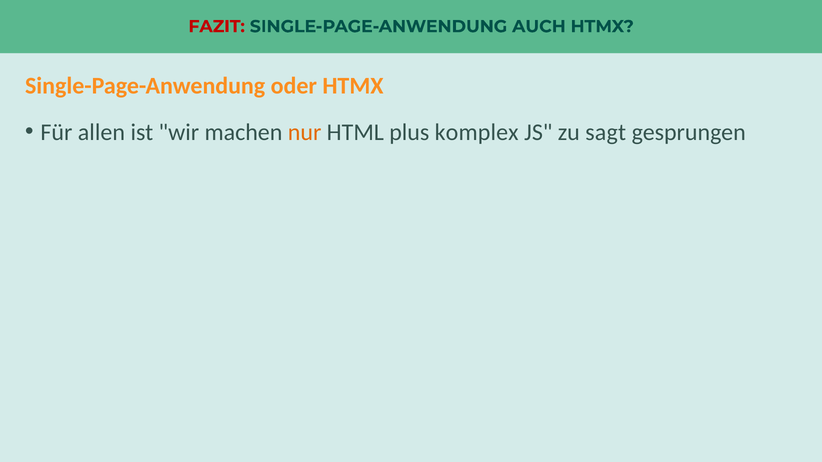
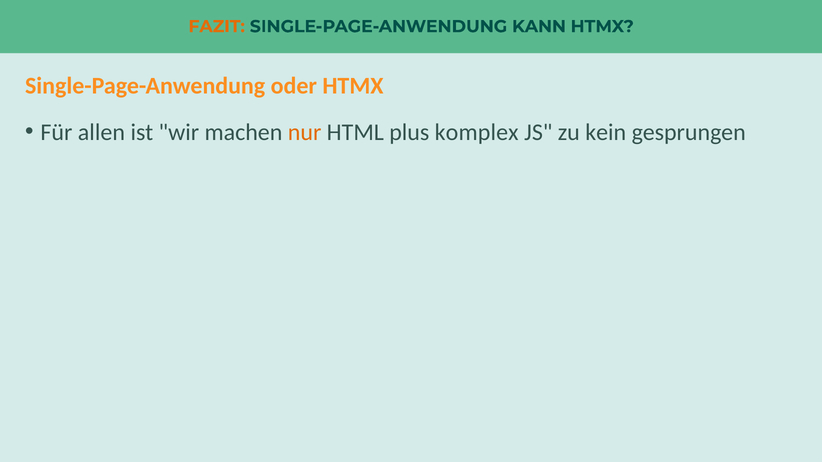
FAZIT colour: red -> orange (217, 26)
AUCH: AUCH -> KANN (539, 26)
sagt: sagt -> kein (606, 132)
